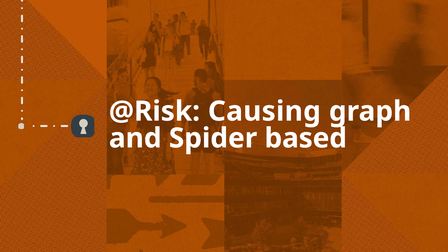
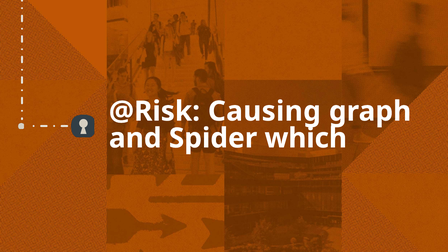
based: based -> which (306, 138)
